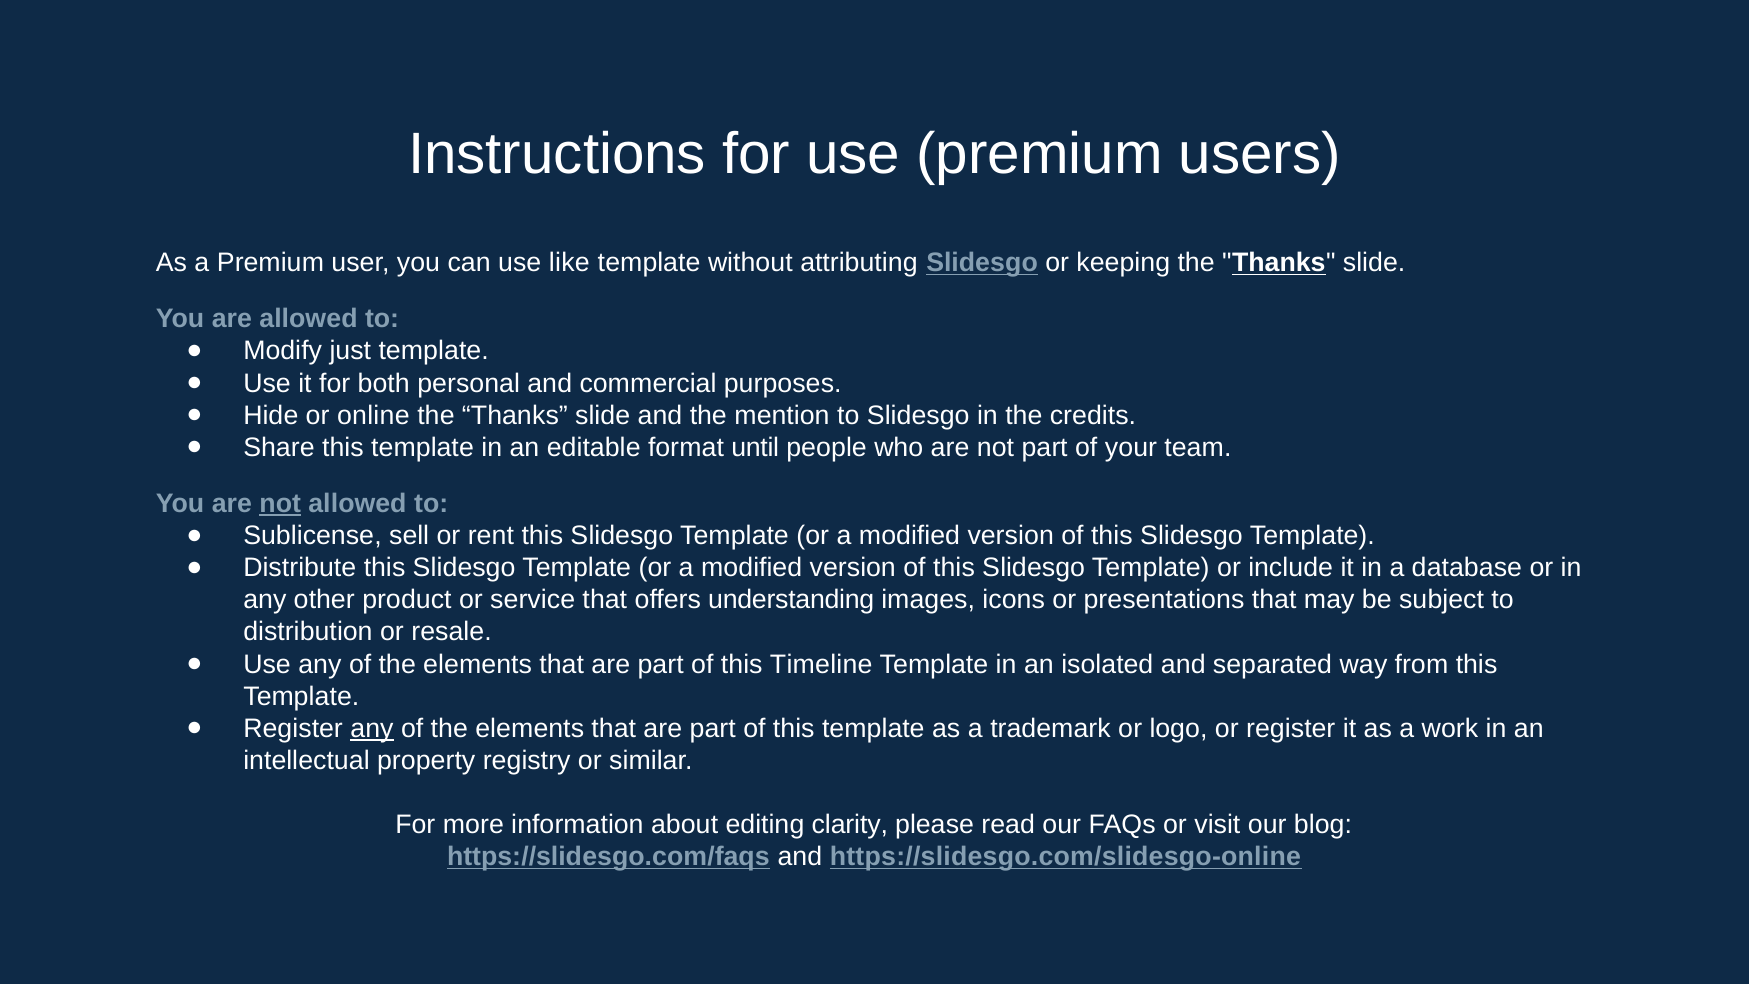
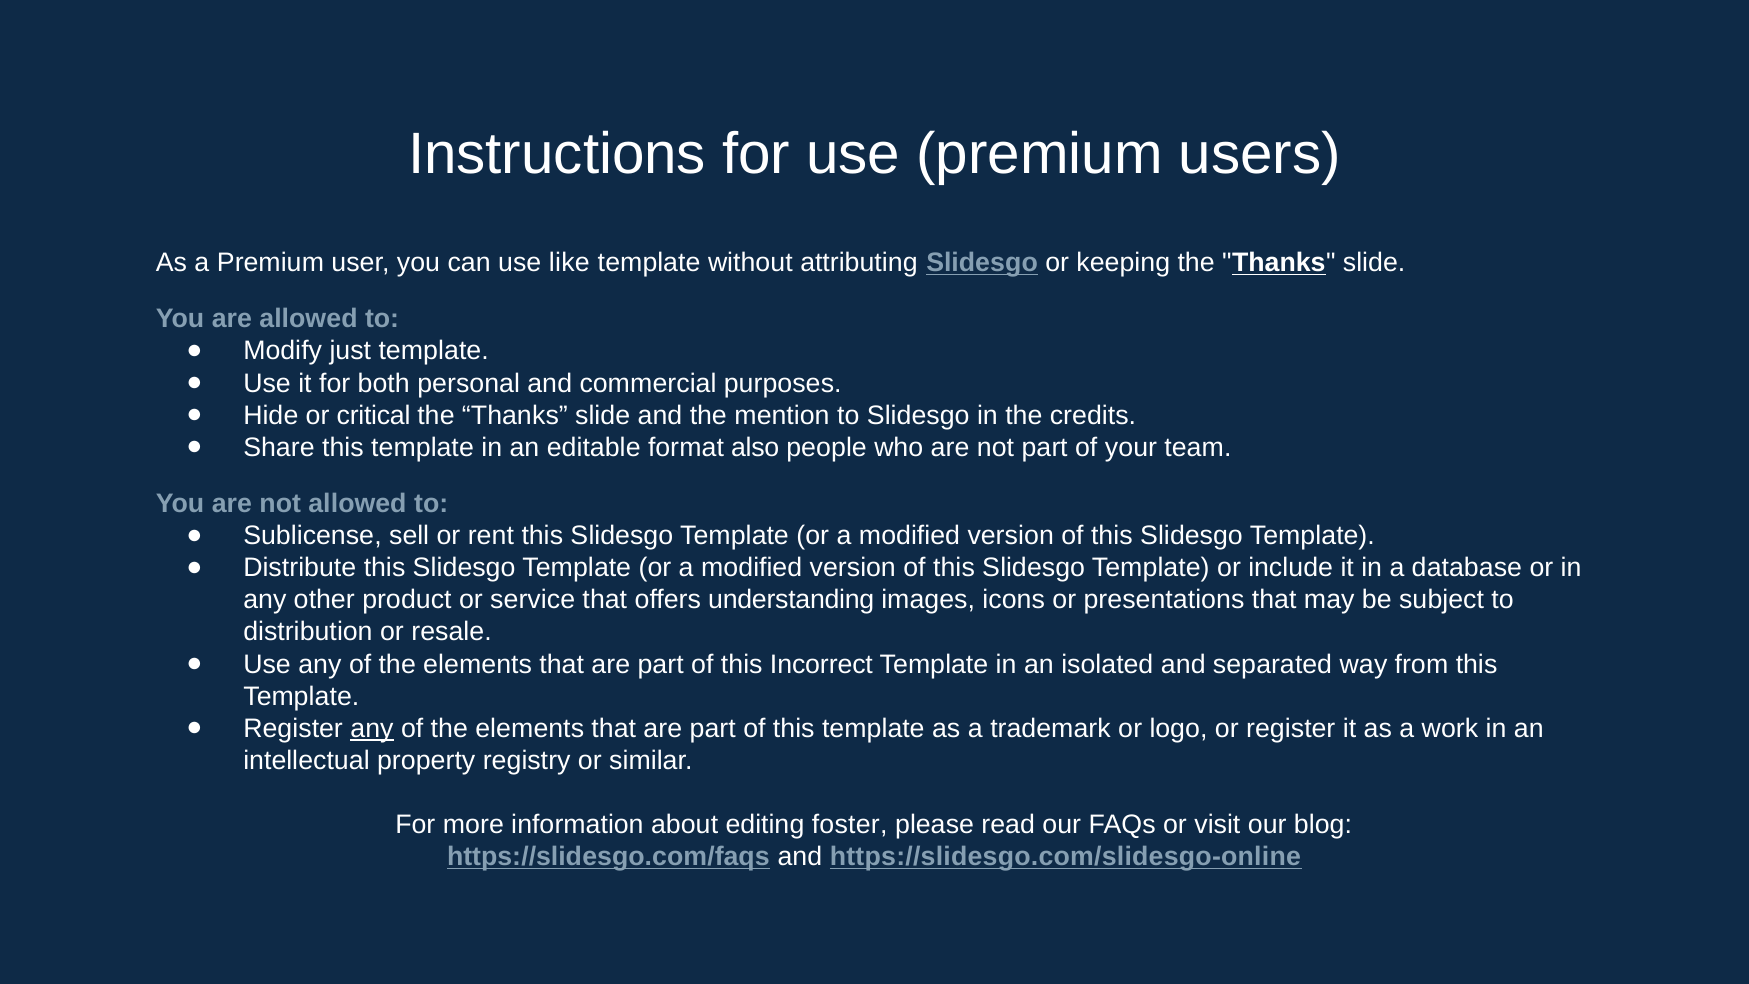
online: online -> critical (374, 415)
until: until -> also (755, 447)
not underline: present -> none (280, 504)
Timeline: Timeline -> Incorrect (821, 664)
clarity: clarity -> foster (850, 825)
